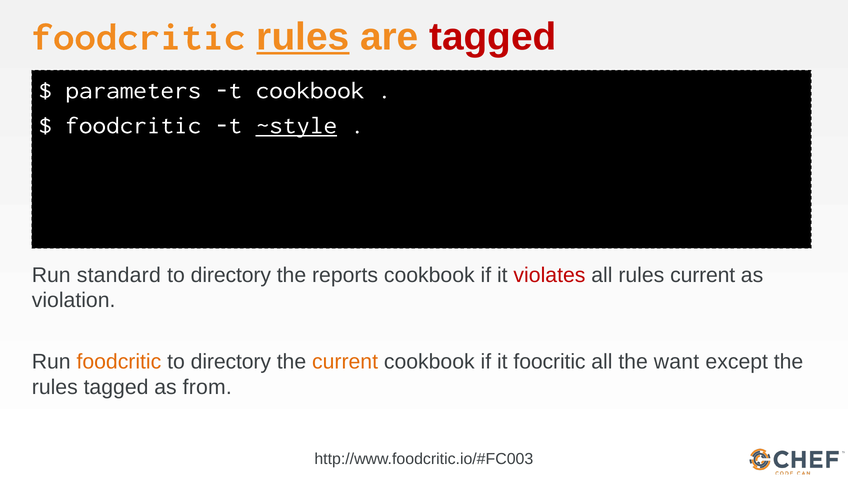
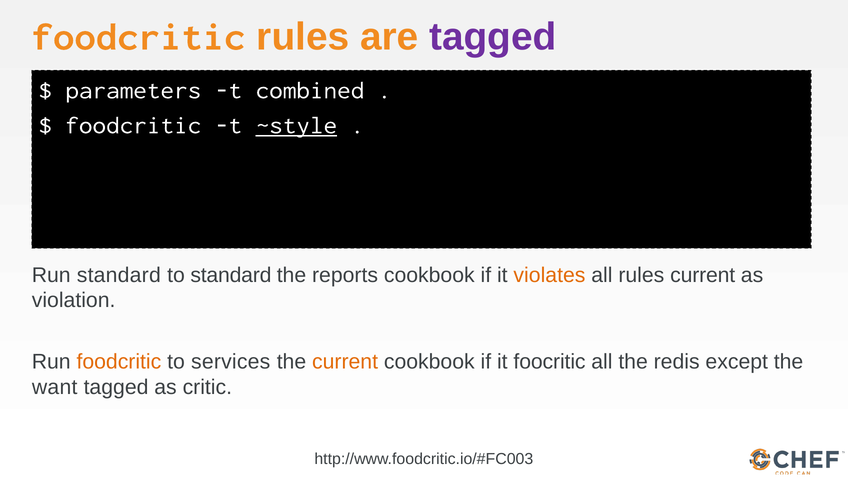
rules underline: present -> none (303, 37)
tagged colour: red -> purple (493, 37)
t cookbook: cookbook -> combined (310, 90)
directory: directory -> standard (231, 275)
violates colour: red -> orange (549, 275)
directory: directory -> services (231, 362)
want: want -> redis (677, 362)
rules: rules -> want (55, 387)
from: from -> critic (207, 387)
